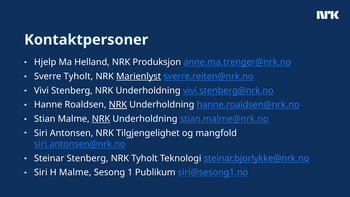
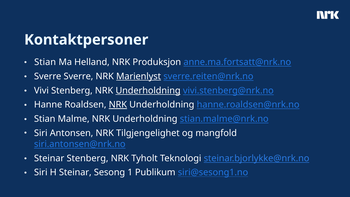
Hjelp: Hjelp -> Stian (45, 62)
anne.ma.trenger@nrk.no: anne.ma.trenger@nrk.no -> anne.ma.fortsatt@nrk.no (237, 62)
Sverre Tyholt: Tyholt -> Sverre (78, 76)
Underholdning underline: none -> present (148, 90)
NRK underline: present -> none (101, 119)
H Malme: Malme -> Steinar (75, 172)
